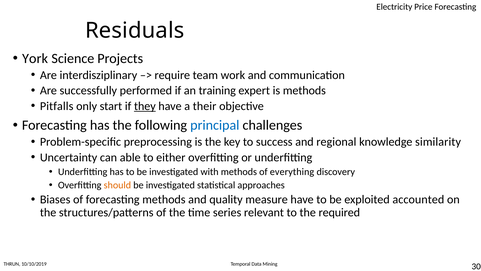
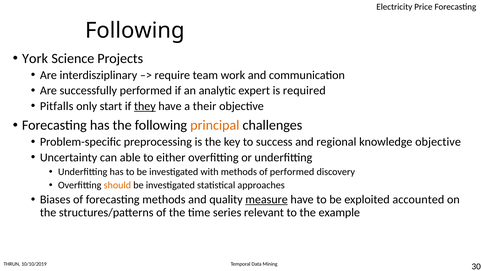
Residuals: Residuals -> Following (135, 31)
training: training -> analytic (217, 91)
is methods: methods -> required (304, 91)
principal colour: blue -> orange (215, 125)
knowledge similarity: similarity -> objective (438, 142)
of everything: everything -> performed (292, 172)
measure underline: none -> present (267, 199)
required: required -> example (339, 212)
